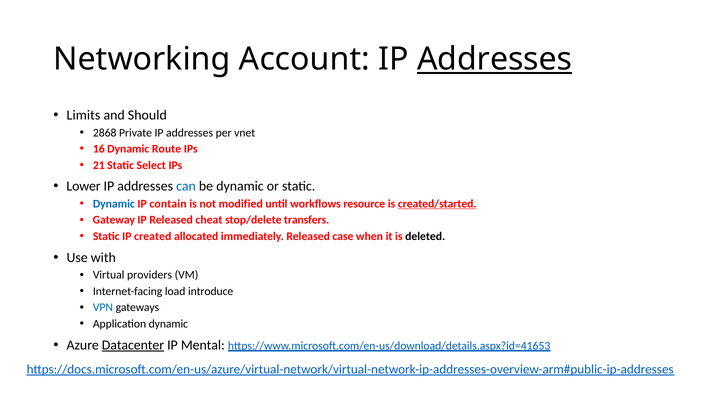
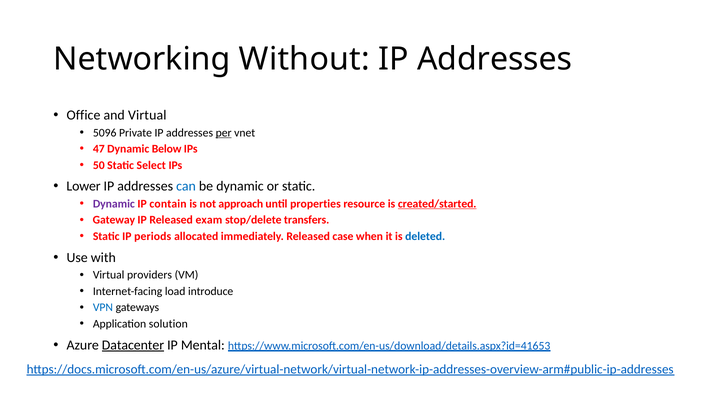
Account: Account -> Without (304, 59)
Addresses underline: present -> none (495, 59)
Limits: Limits -> Office (84, 115)
and Should: Should -> Virtual (147, 115)
2868: 2868 -> 5096 (105, 132)
per underline: none -> present (224, 132)
16: 16 -> 47 (99, 149)
Route: Route -> Below (167, 149)
21: 21 -> 50 (99, 165)
Dynamic colour: blue -> purple (114, 203)
modified: modified -> approach (241, 203)
workflows: workflows -> properties (315, 203)
cheat: cheat -> exam (209, 220)
created: created -> periods (153, 236)
deleted colour: black -> blue (425, 236)
Application dynamic: dynamic -> solution (168, 323)
